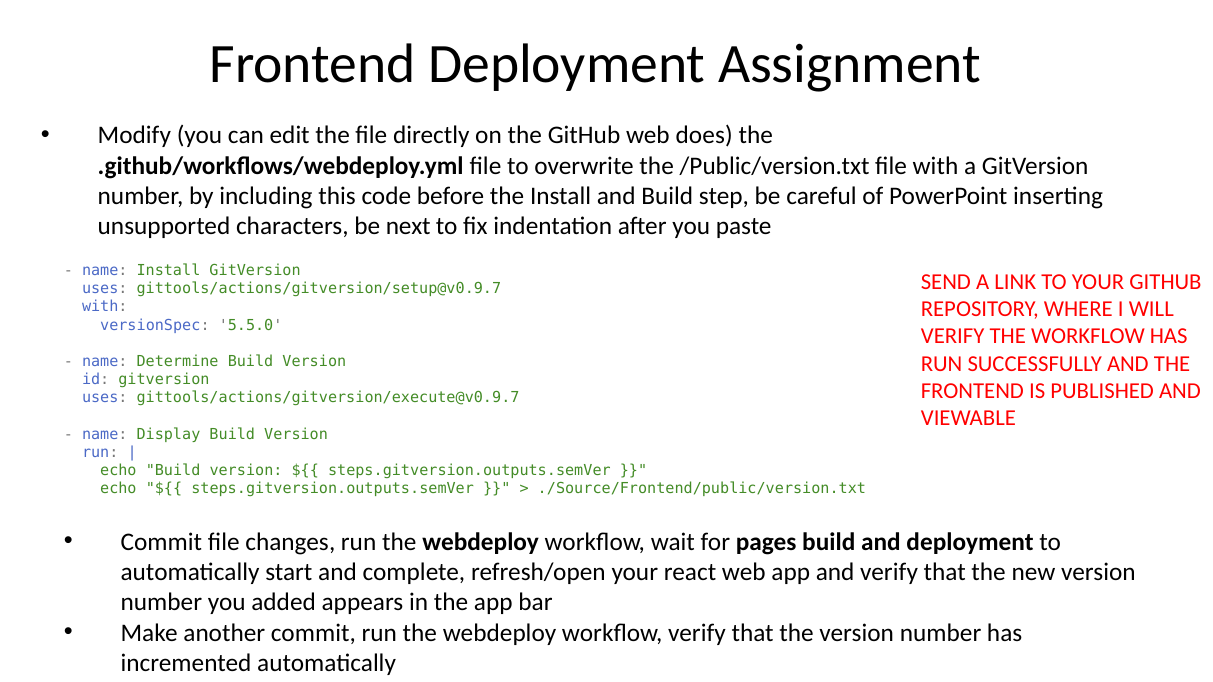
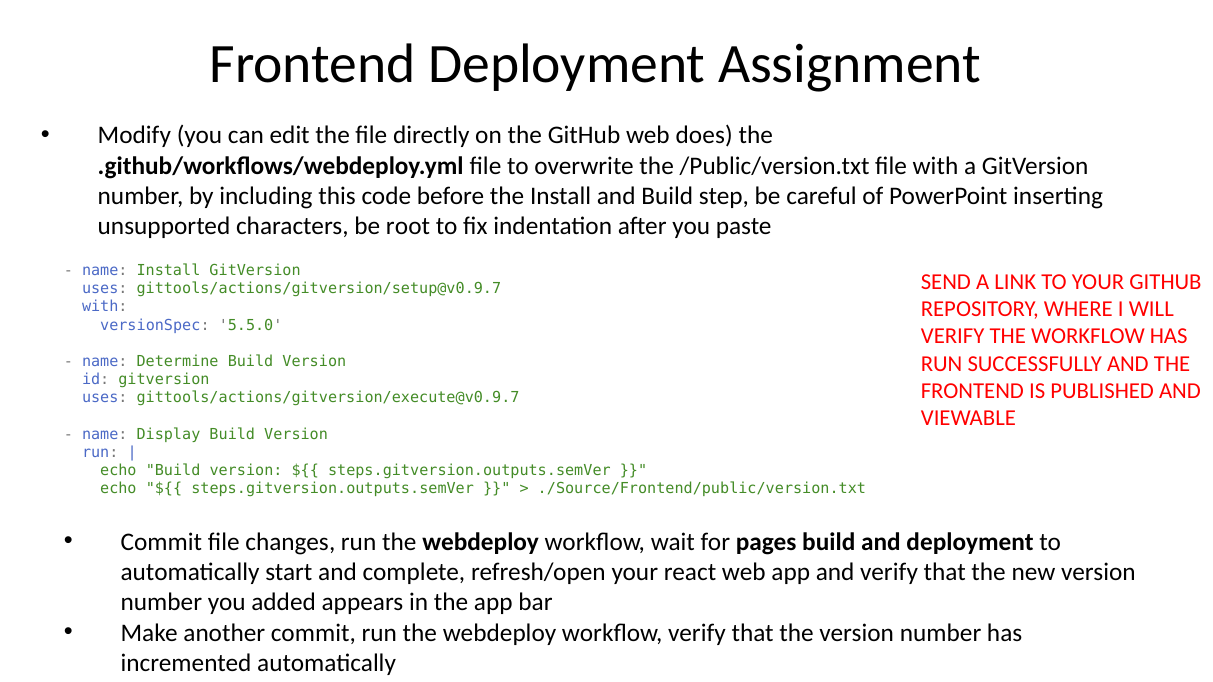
next: next -> root (408, 226)
